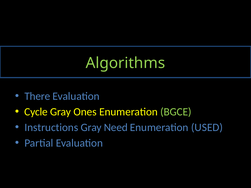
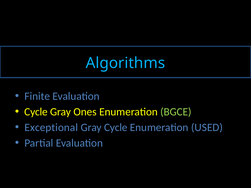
Algorithms colour: light green -> light blue (125, 63)
There: There -> Finite (37, 96)
Instructions: Instructions -> Exceptional (51, 128)
Gray Need: Need -> Cycle (116, 128)
